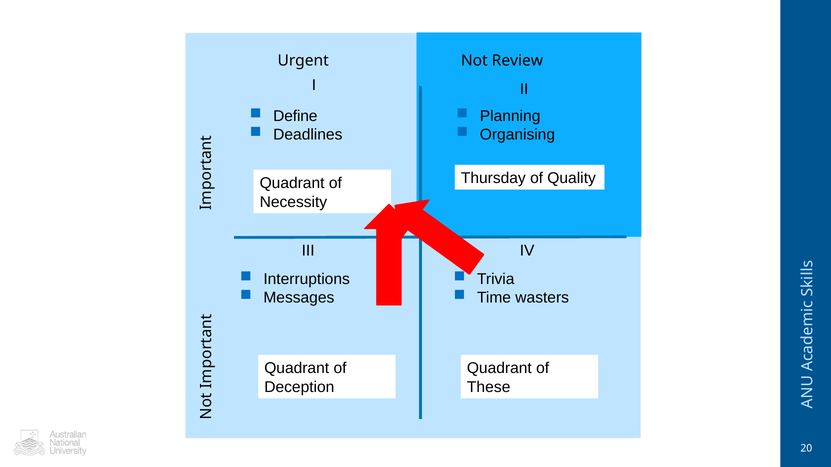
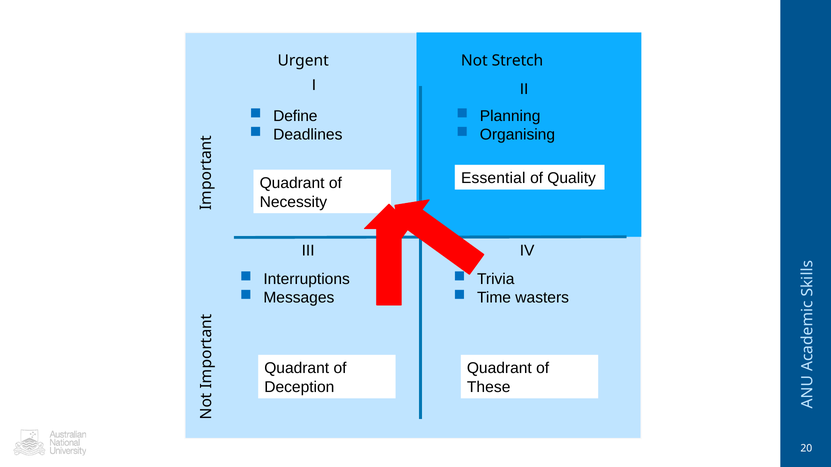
Review: Review -> Stretch (517, 60)
Thursday: Thursday -> Essential (493, 178)
